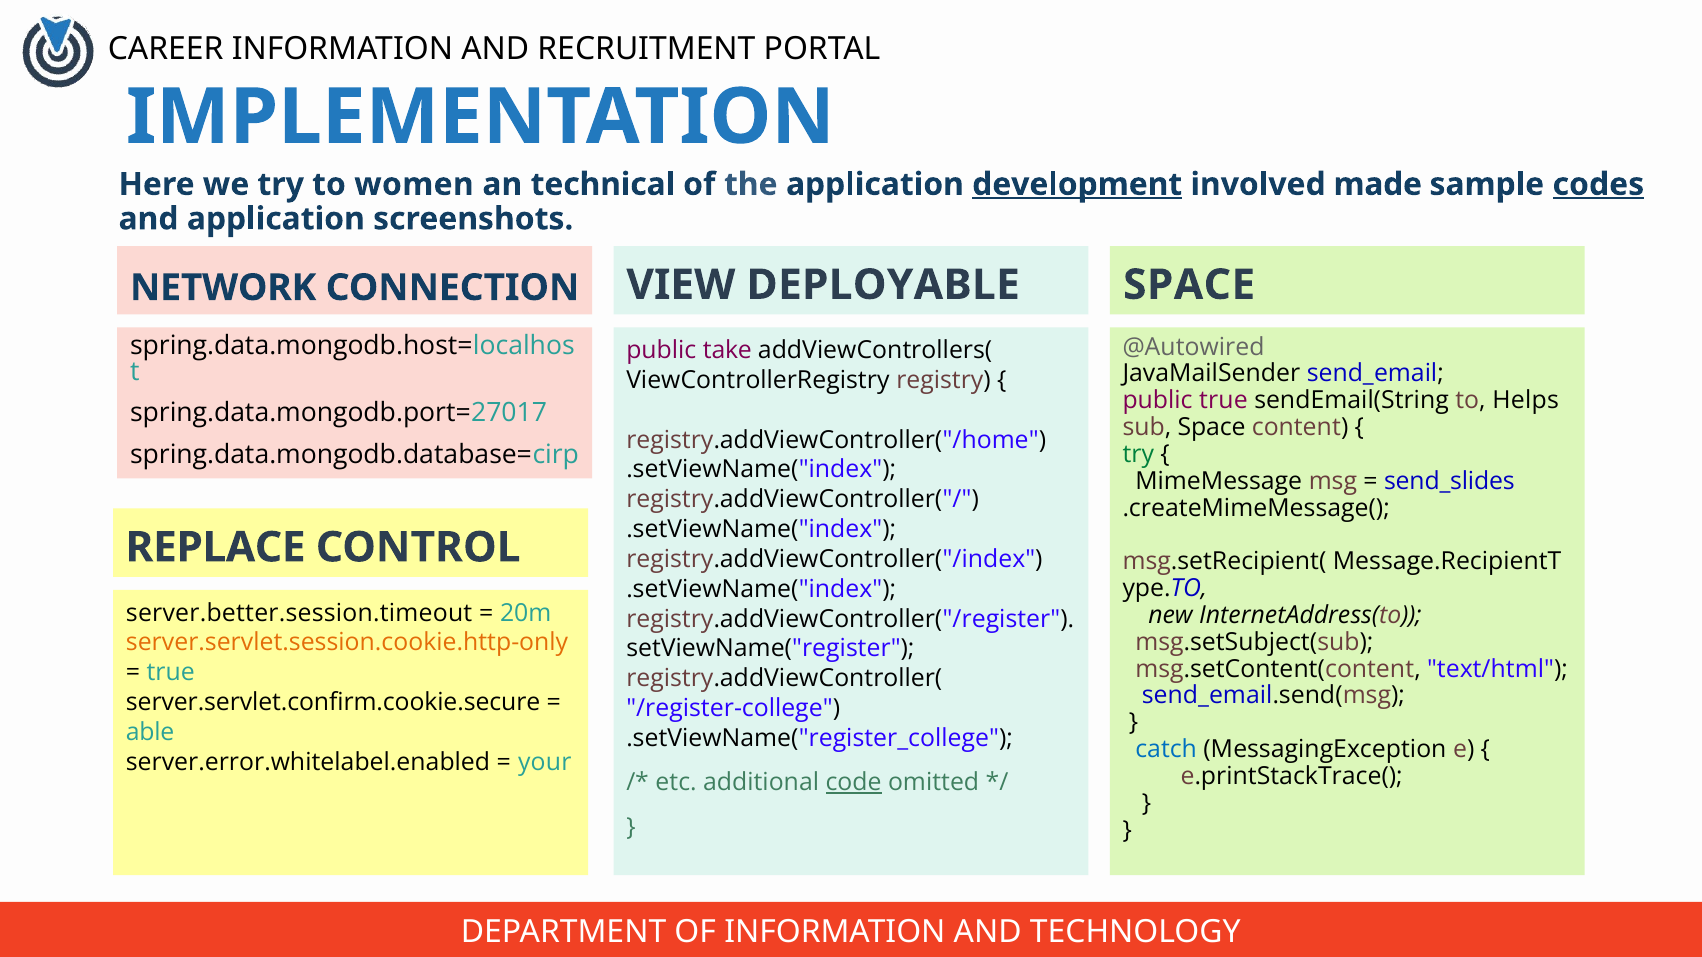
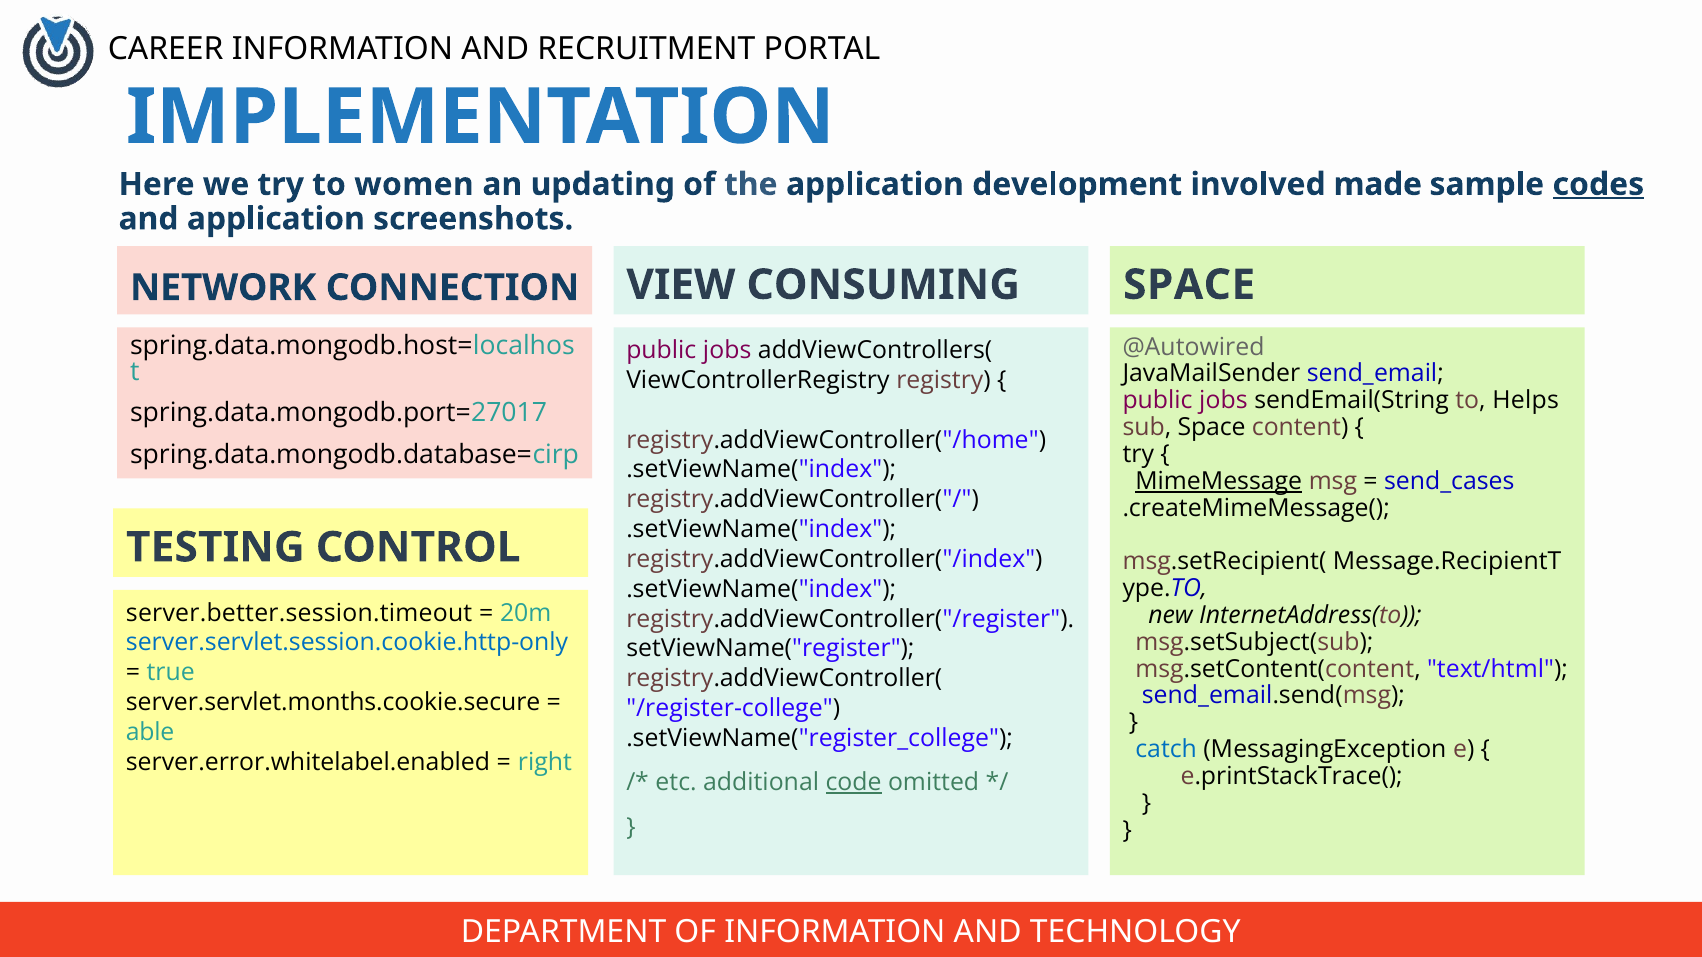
technical: technical -> updating (603, 184)
development underline: present -> none (1077, 184)
DEPLOYABLE: DEPLOYABLE -> CONSUMING (883, 285)
take: take -> jobs (727, 351)
true: true -> jobs (1223, 401)
try colour: green -> black (1138, 454)
MimeMessage underline: none -> present (1219, 481)
send_slides: send_slides -> send_cases (1449, 481)
REPLACE: REPLACE -> TESTING (215, 548)
server.servlet.session.cookie.http-only colour: orange -> blue (347, 643)
server.servlet.confirm.cookie.secure: server.servlet.confirm.cookie.secure -> server.servlet.months.cookie.secure (333, 703)
your: your -> right (545, 762)
